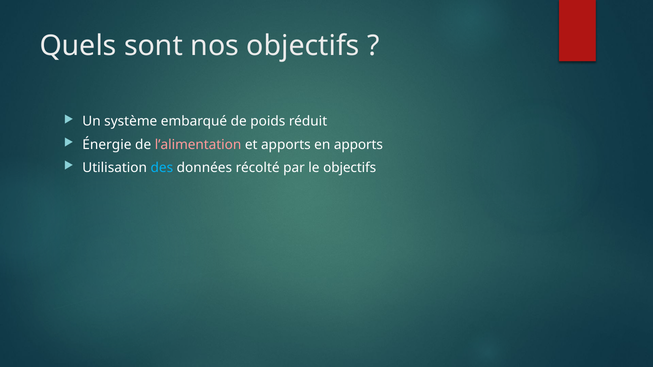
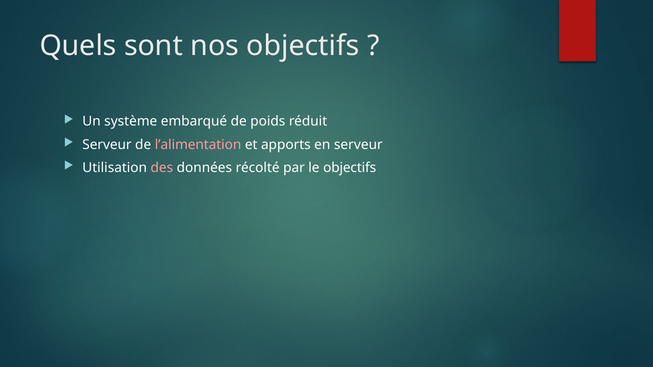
Énergie: Énergie -> Serveur (107, 145)
en apports: apports -> serveur (358, 145)
des colour: light blue -> pink (162, 168)
